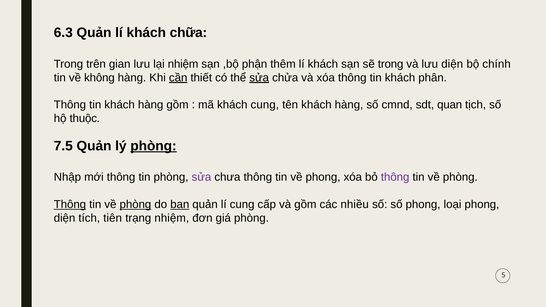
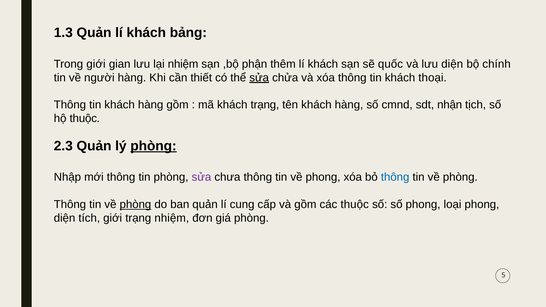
6.3: 6.3 -> 1.3 (63, 33)
chữa: chữa -> bảng (188, 33)
Trong trên: trên -> giới (96, 64)
sẽ trong: trong -> quốc (391, 64)
không: không -> người (99, 78)
cần underline: present -> none (178, 78)
phân: phân -> thoại (433, 78)
khách cung: cung -> trạng (265, 105)
quan: quan -> nhận (450, 105)
7.5: 7.5 -> 2.3 (63, 146)
thông colour: purple -> blue (395, 177)
Thông underline: present -> none (70, 205)
ban underline: present -> none (180, 205)
các nhiều: nhiều -> thuộc (355, 205)
tích tiên: tiên -> giới (113, 218)
